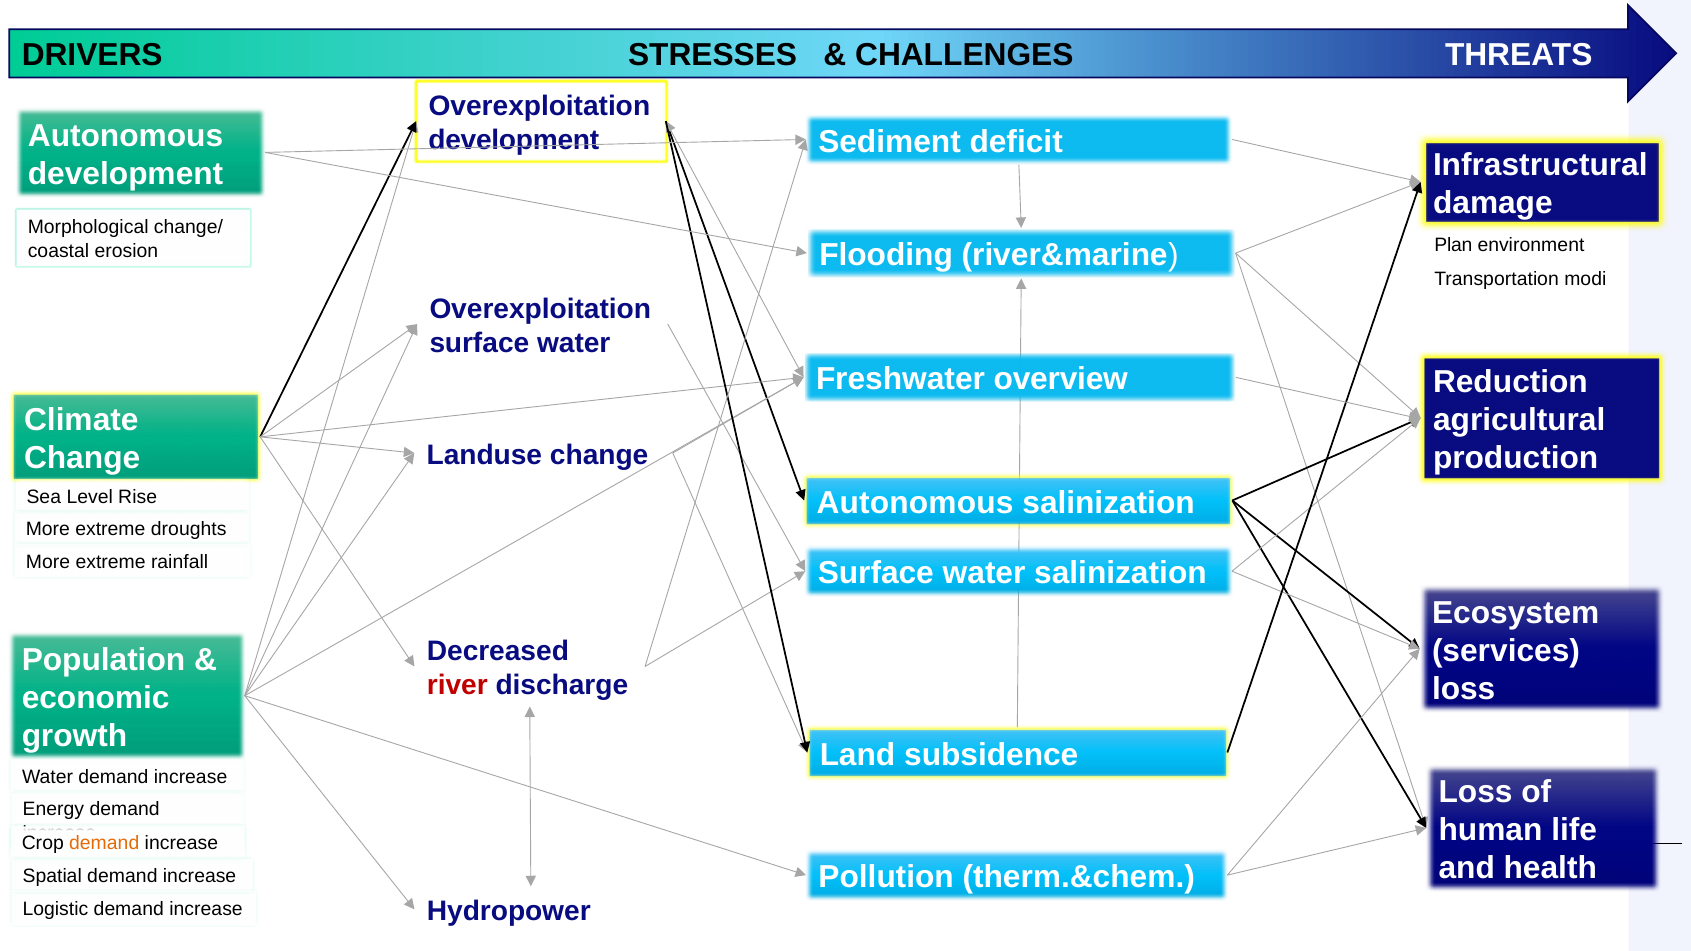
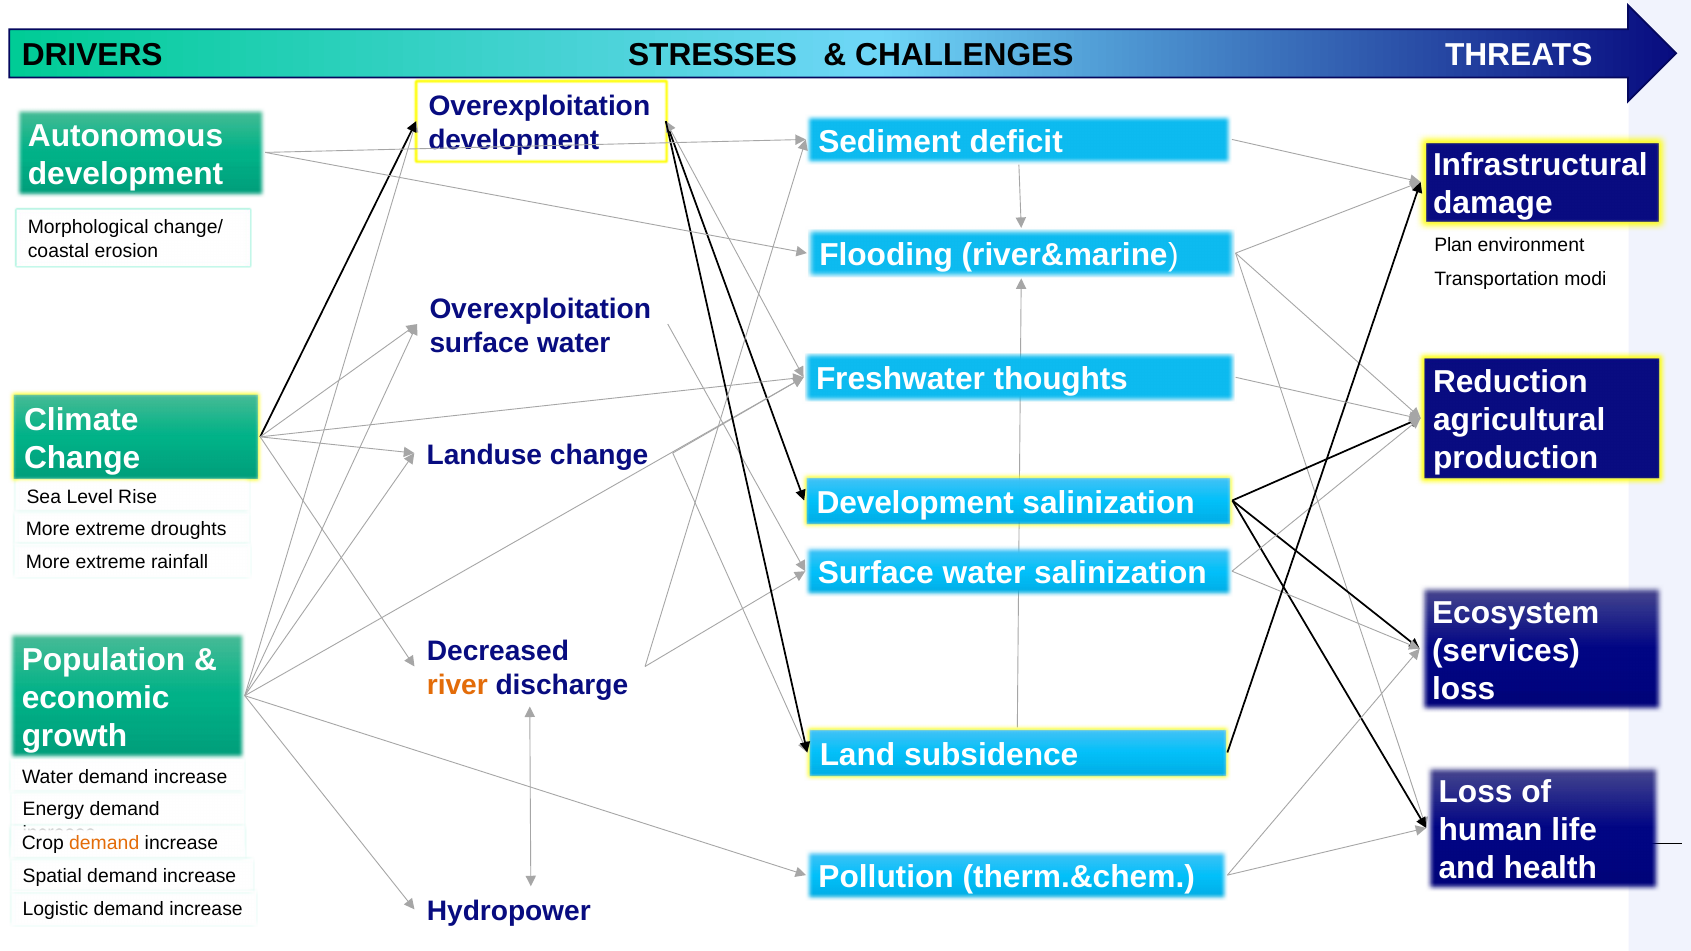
overview: overview -> thoughts (1061, 380)
Autonomous: Autonomous -> Development (915, 503)
river colour: red -> orange (457, 685)
